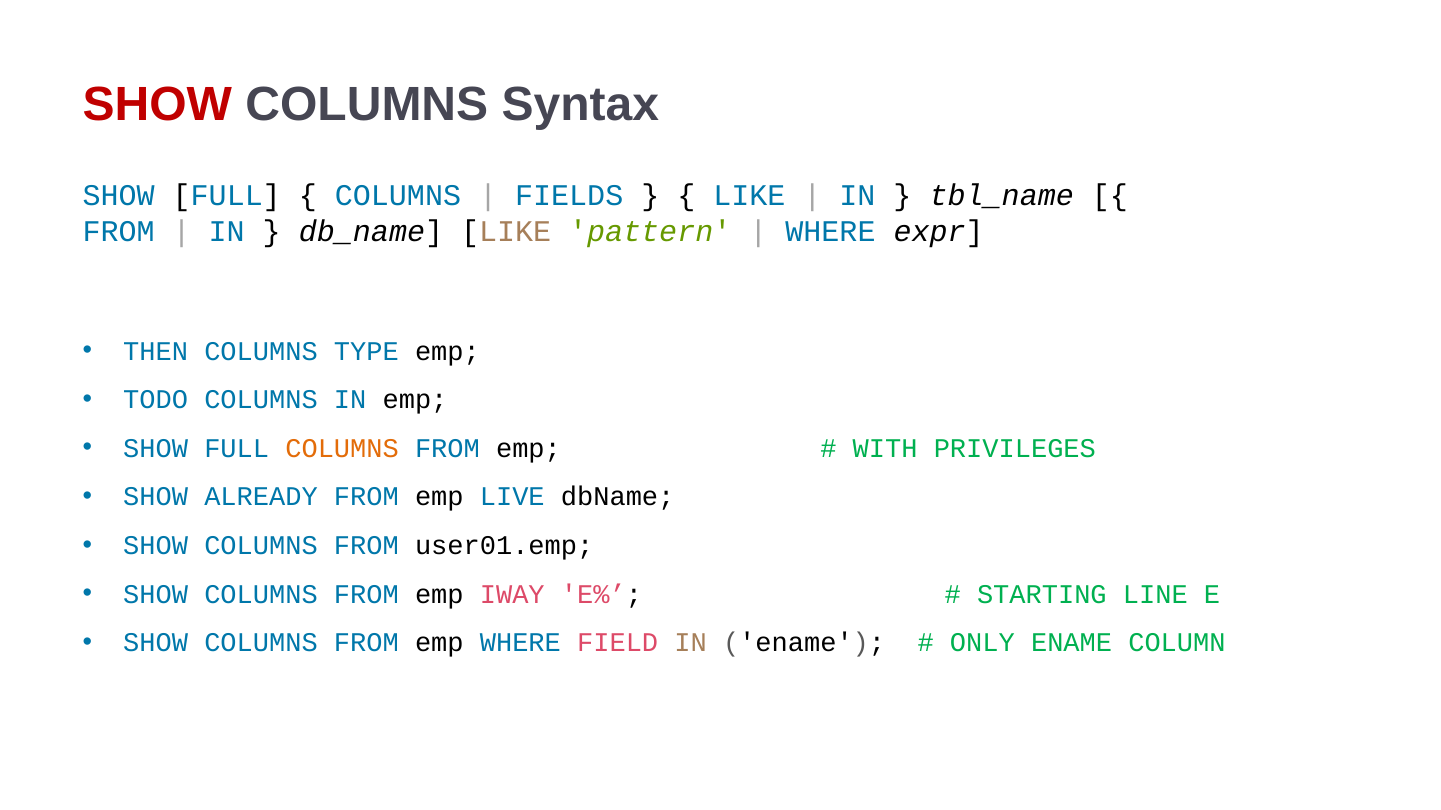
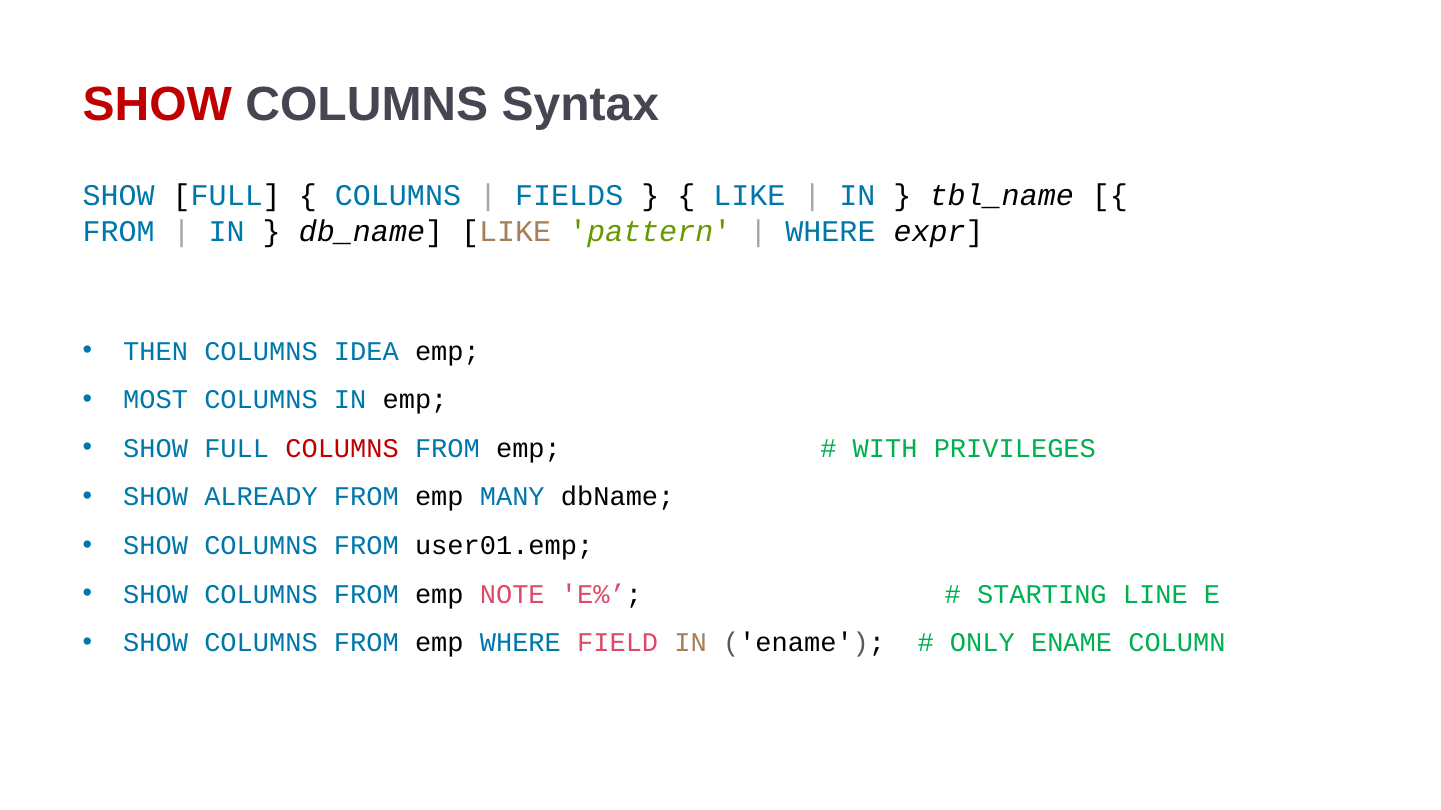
TYPE: TYPE -> IDEA (366, 351)
TODO: TODO -> MOST (156, 400)
COLUMNS colour: orange -> red (342, 449)
LIVE: LIVE -> MANY (512, 497)
IWAY: IWAY -> NOTE (512, 595)
